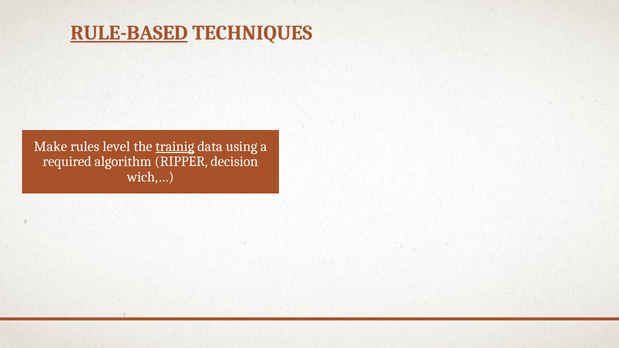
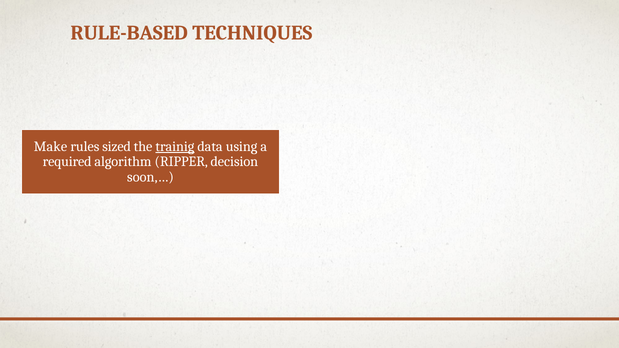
RULE-BASED underline: present -> none (129, 33)
level: level -> sized (117, 147)
wich,…: wich,… -> soon,… (150, 177)
